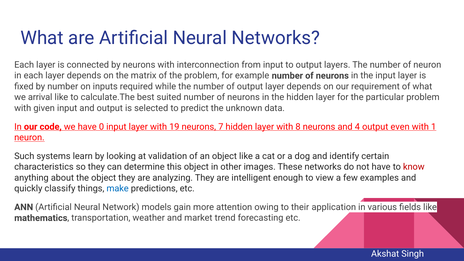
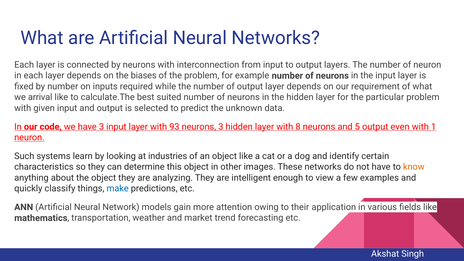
matrix: matrix -> biases (144, 76)
have 0: 0 -> 3 (101, 127)
19: 19 -> 93 (174, 127)
neurons 7: 7 -> 3 (221, 127)
4: 4 -> 5 (357, 127)
validation: validation -> industries (168, 156)
know colour: red -> orange (414, 167)
